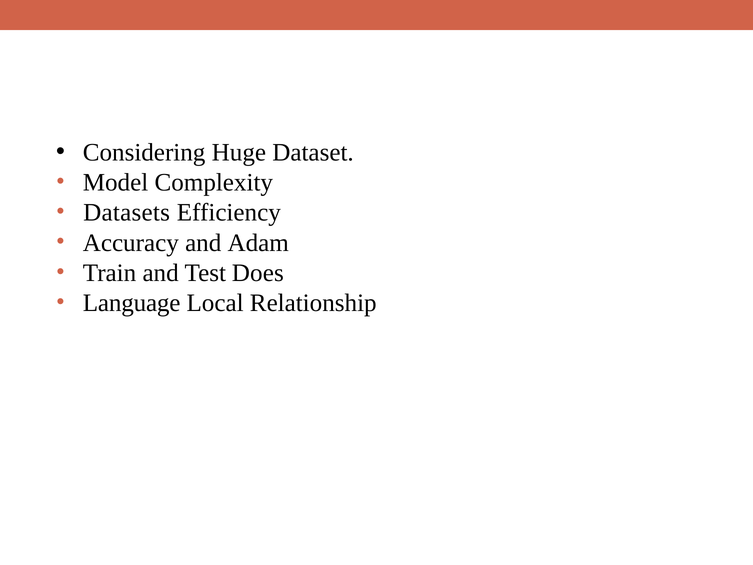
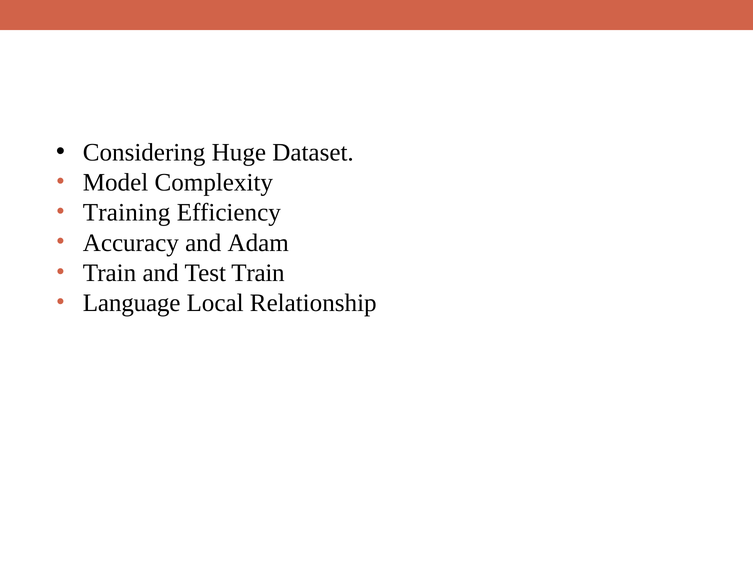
Datasets: Datasets -> Training (127, 213)
Test Does: Does -> Train (258, 273)
